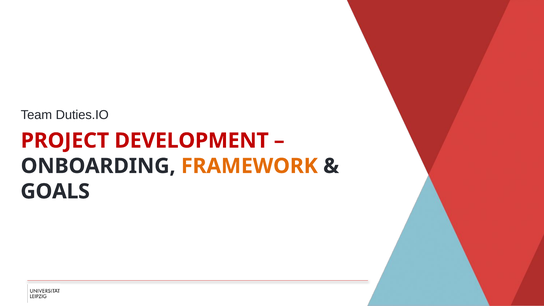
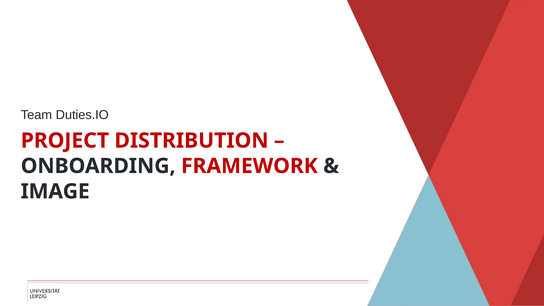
DEVELOPMENT: DEVELOPMENT -> DISTRIBUTION (191, 141)
FRAMEWORK colour: orange -> red (249, 166)
GOALS: GOALS -> IMAGE (55, 191)
